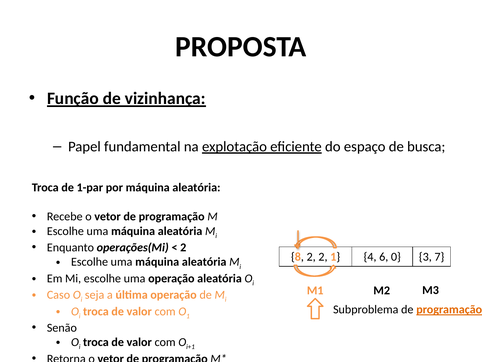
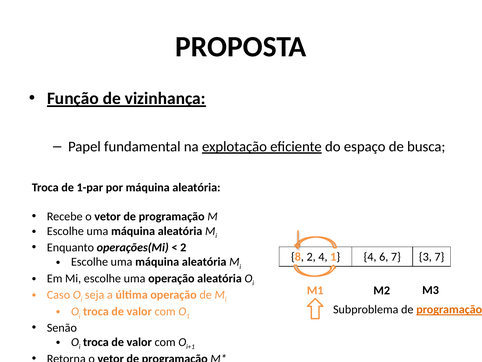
2 2: 2 -> 4 (323, 256)
6 0: 0 -> 7 (396, 256)
